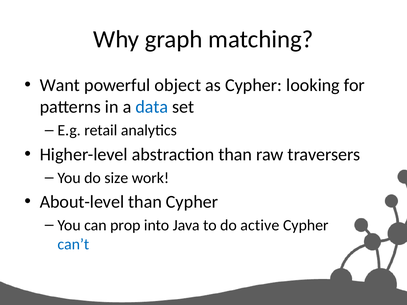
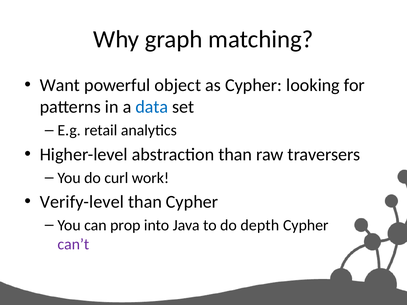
size: size -> curl (116, 178)
About-level: About-level -> Verify-level (82, 202)
active: active -> depth (260, 225)
can’t colour: blue -> purple (73, 244)
